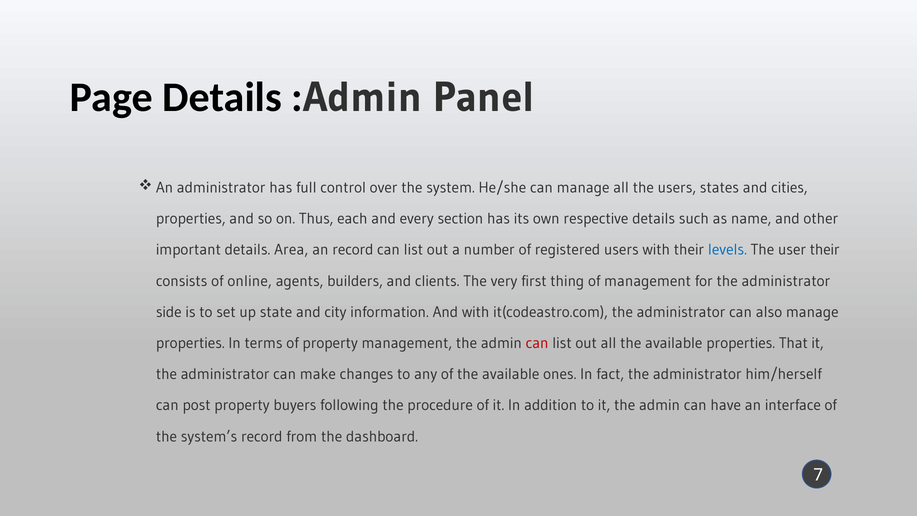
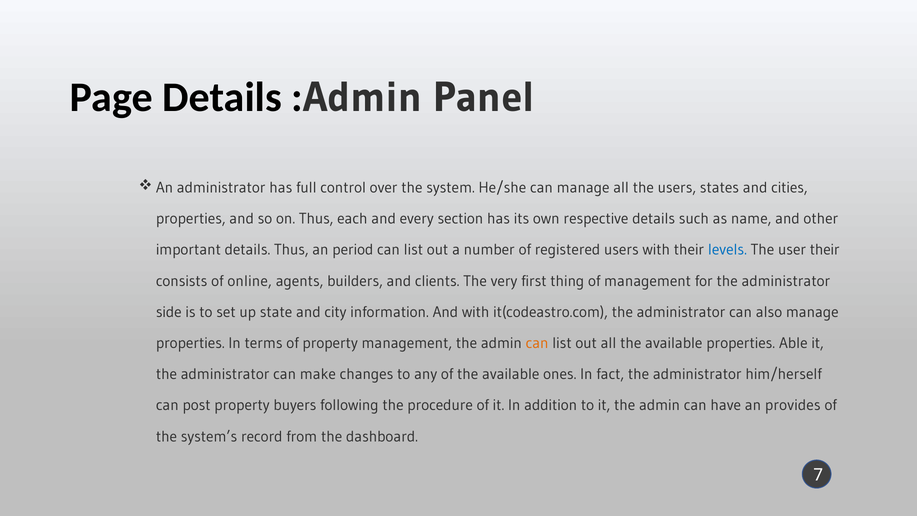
details Area: Area -> Thus (291, 250)
an record: record -> period (353, 250)
can colour: red -> orange (537, 343)
That: That -> Able (793, 343)
interface: interface -> provides (793, 405)
